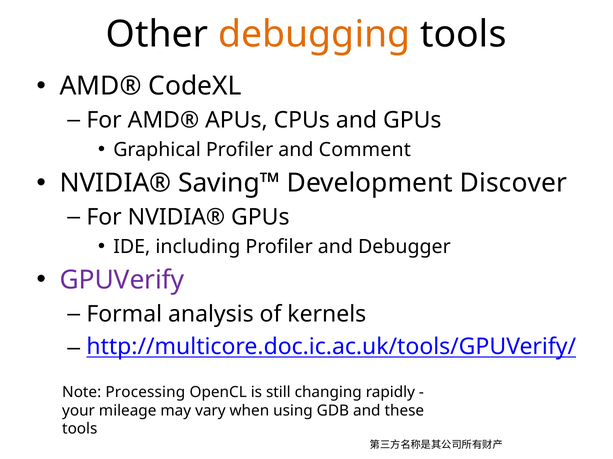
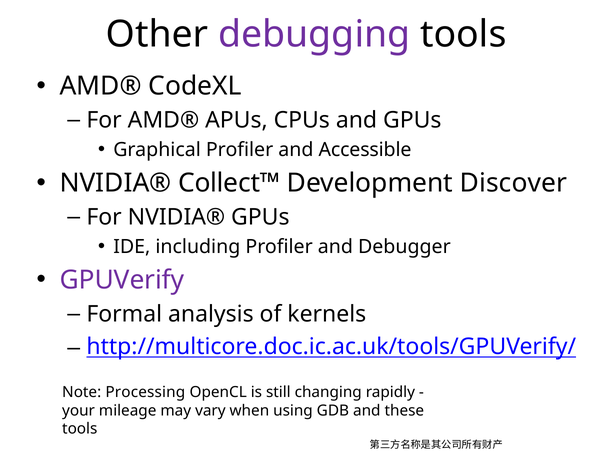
debugging colour: orange -> purple (314, 34)
Comment: Comment -> Accessible (365, 150)
Saving™: Saving™ -> Collect™ (229, 184)
